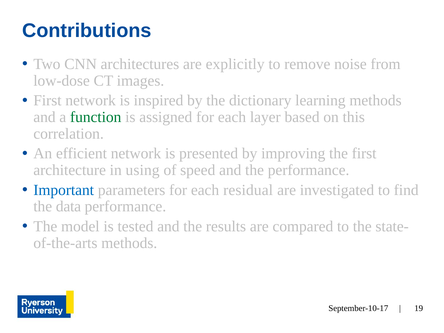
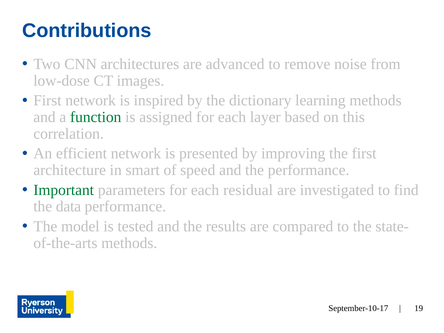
explicitly: explicitly -> advanced (235, 64)
using: using -> smart (143, 170)
Important colour: blue -> green (64, 190)
